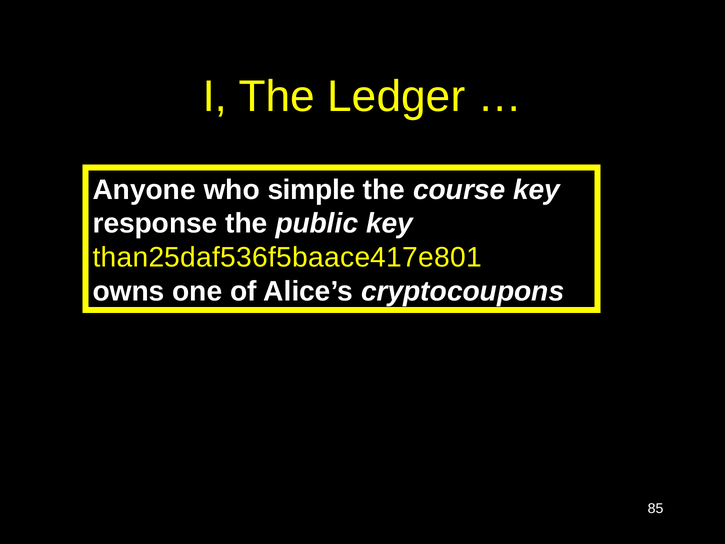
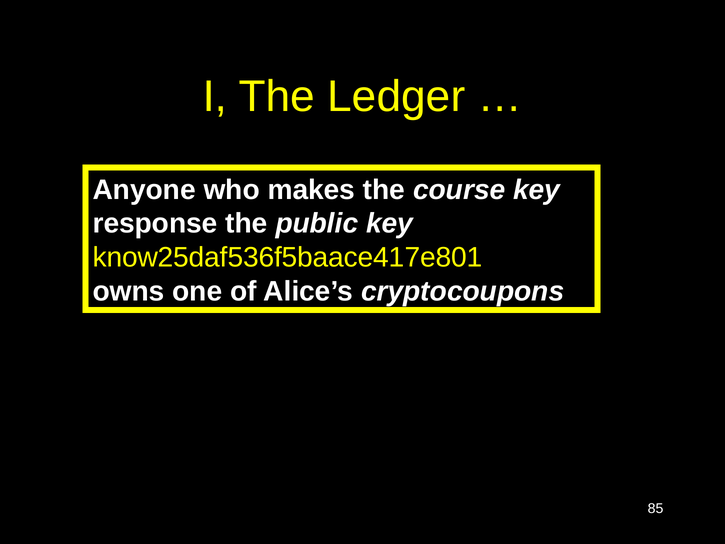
simple: simple -> makes (311, 190)
than25daf536f5baace417e801: than25daf536f5baace417e801 -> know25daf536f5baace417e801 (287, 257)
